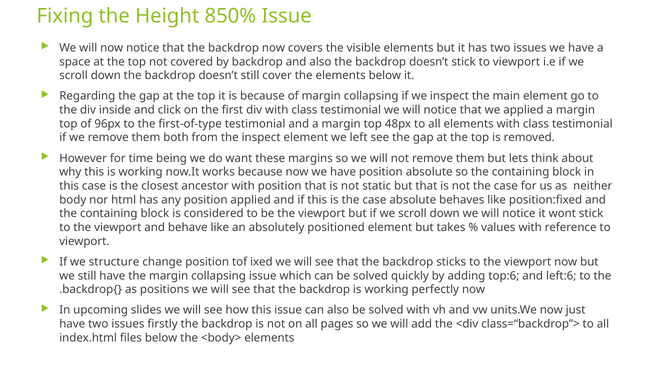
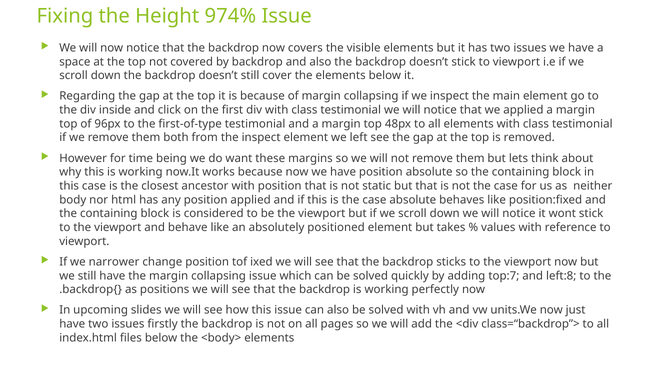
850%: 850% -> 974% (230, 16)
structure: structure -> narrower (114, 262)
top:6: top:6 -> top:7 (504, 275)
left:6: left:6 -> left:8 (561, 275)
